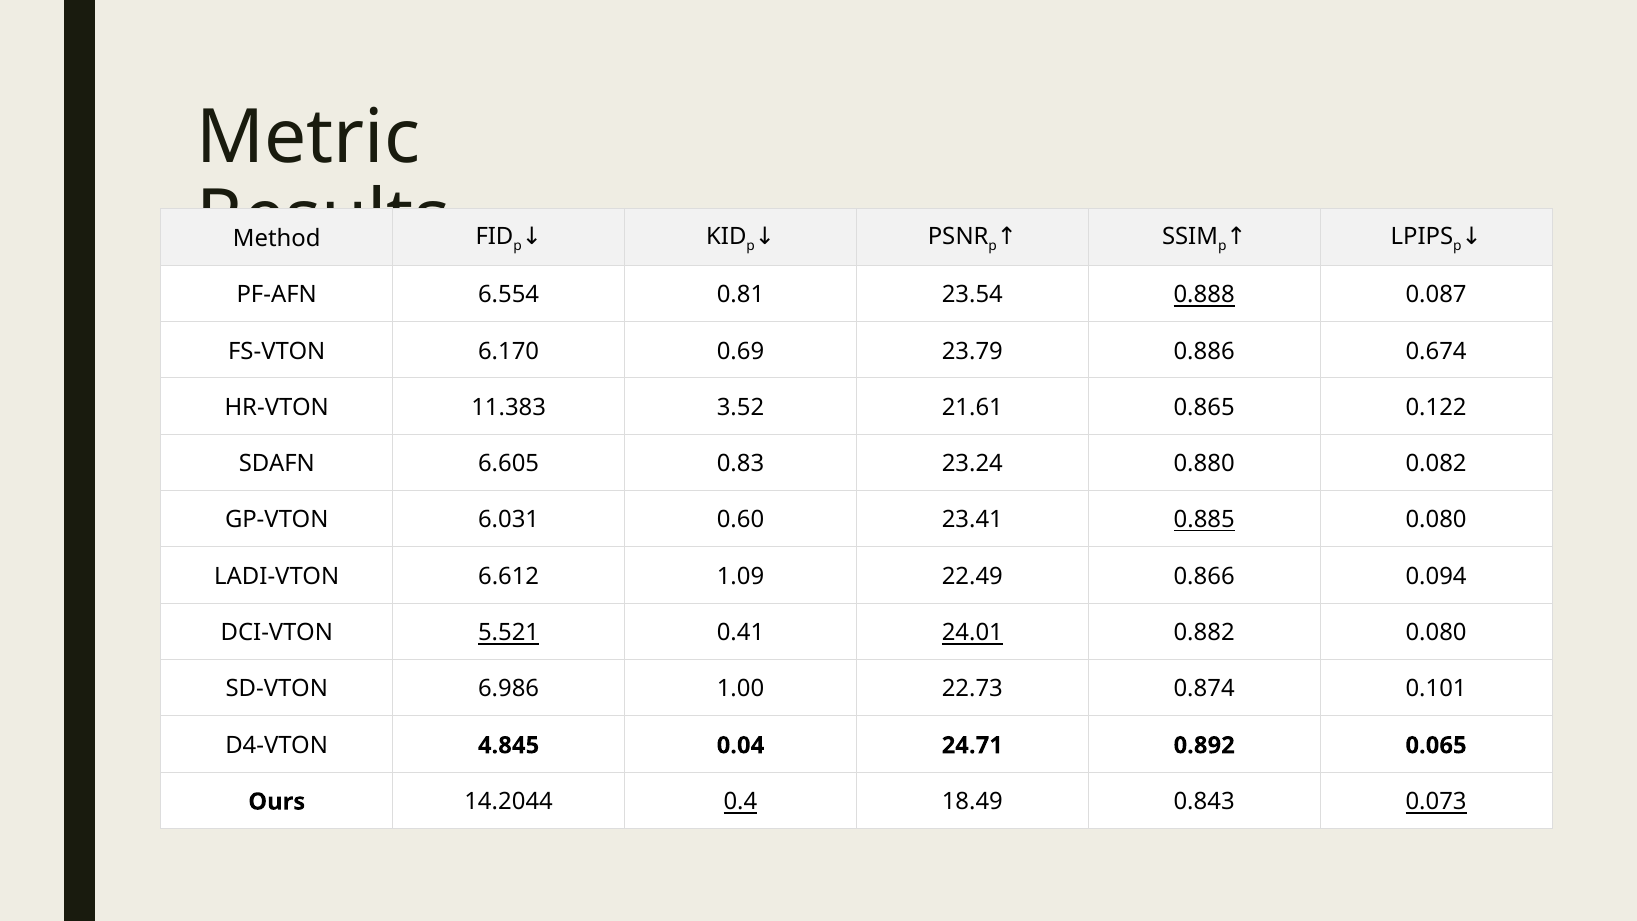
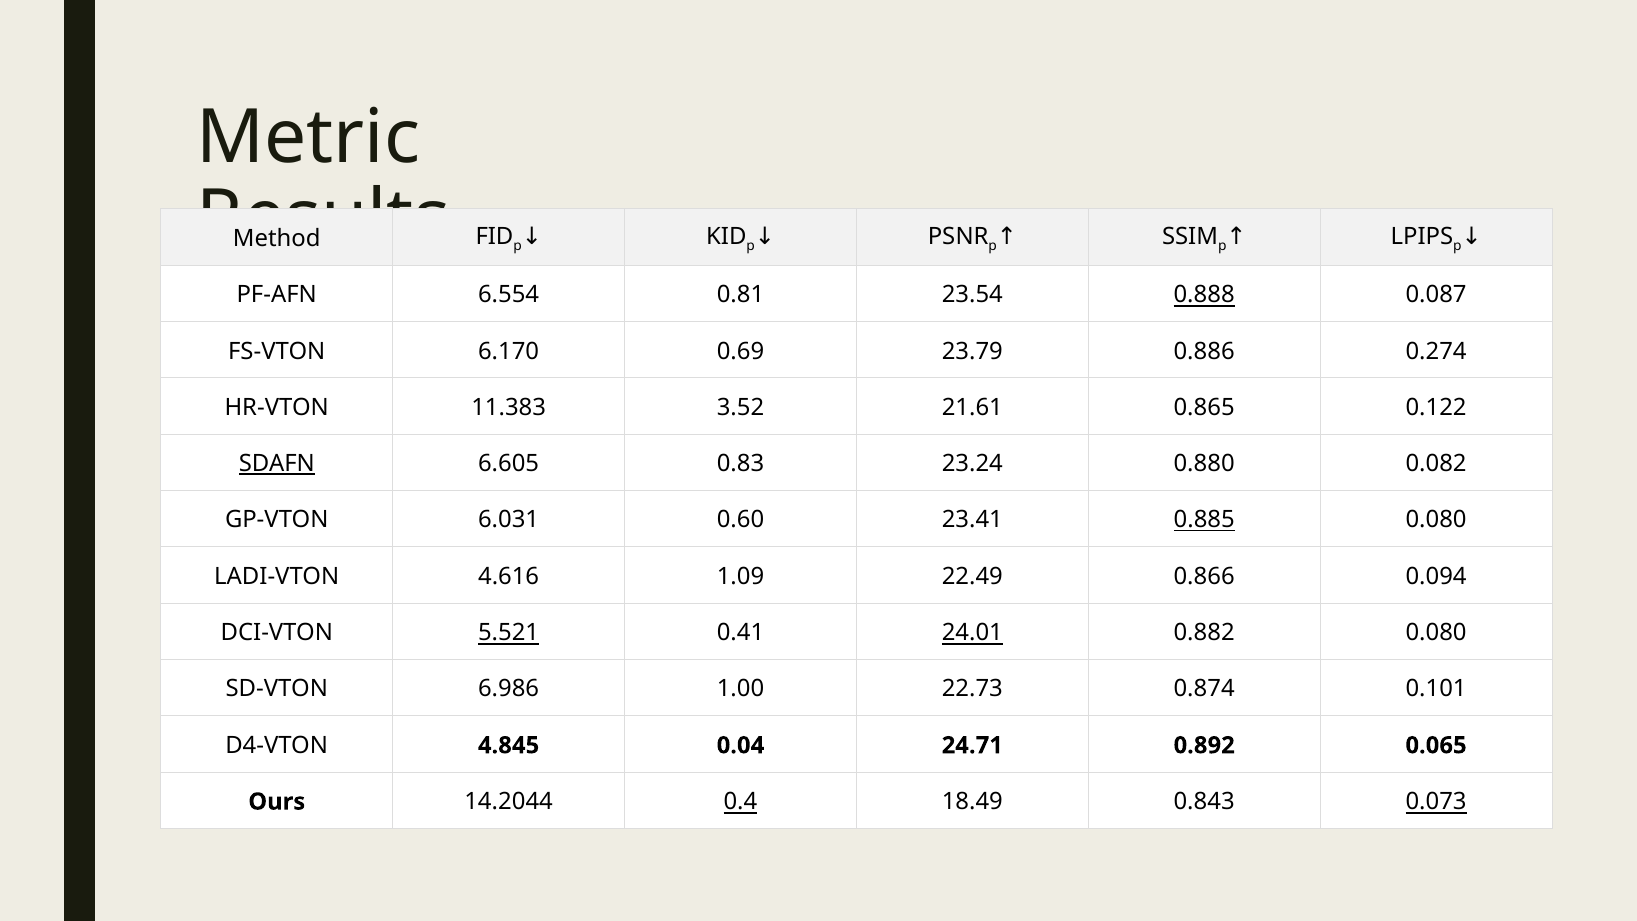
0.674: 0.674 -> 0.274 (1436, 351)
SDAFN underline: none -> present (277, 464)
6.612: 6.612 -> 4.616 (509, 576)
